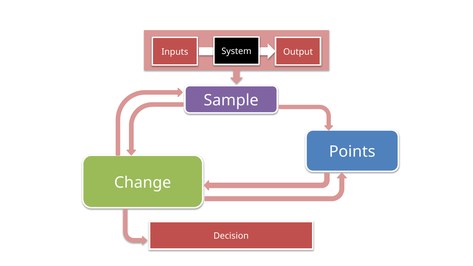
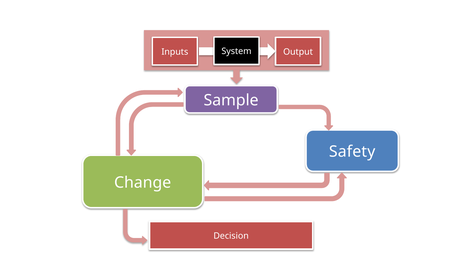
Points: Points -> Safety (352, 152)
